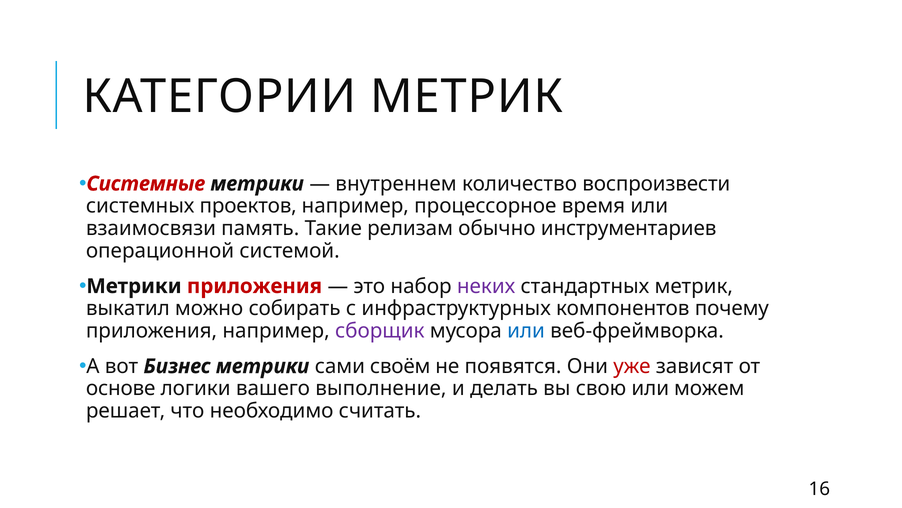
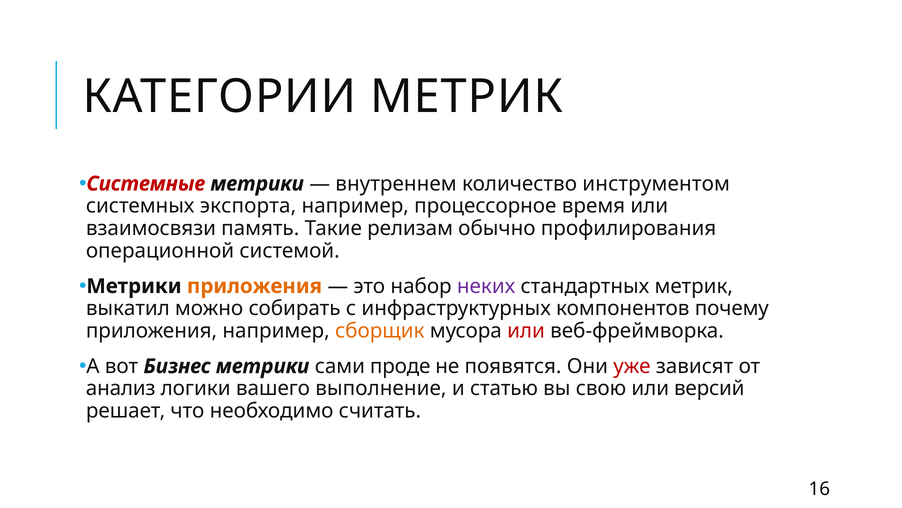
воспроизвести: воспроизвести -> инструментом (656, 184)
проектов: проектов -> экспорта (248, 206)
инструментариев: инструментариев -> профилирования (629, 228)
приложения colour: red -> orange (255, 286)
сборщик colour: purple -> orange (380, 330)
или colour: blue -> red (526, 330)
своём: своём -> проде (400, 366)
основе: основе -> анализ (121, 388)
делать: делать -> статью (504, 388)
можем: можем -> версий (709, 388)
